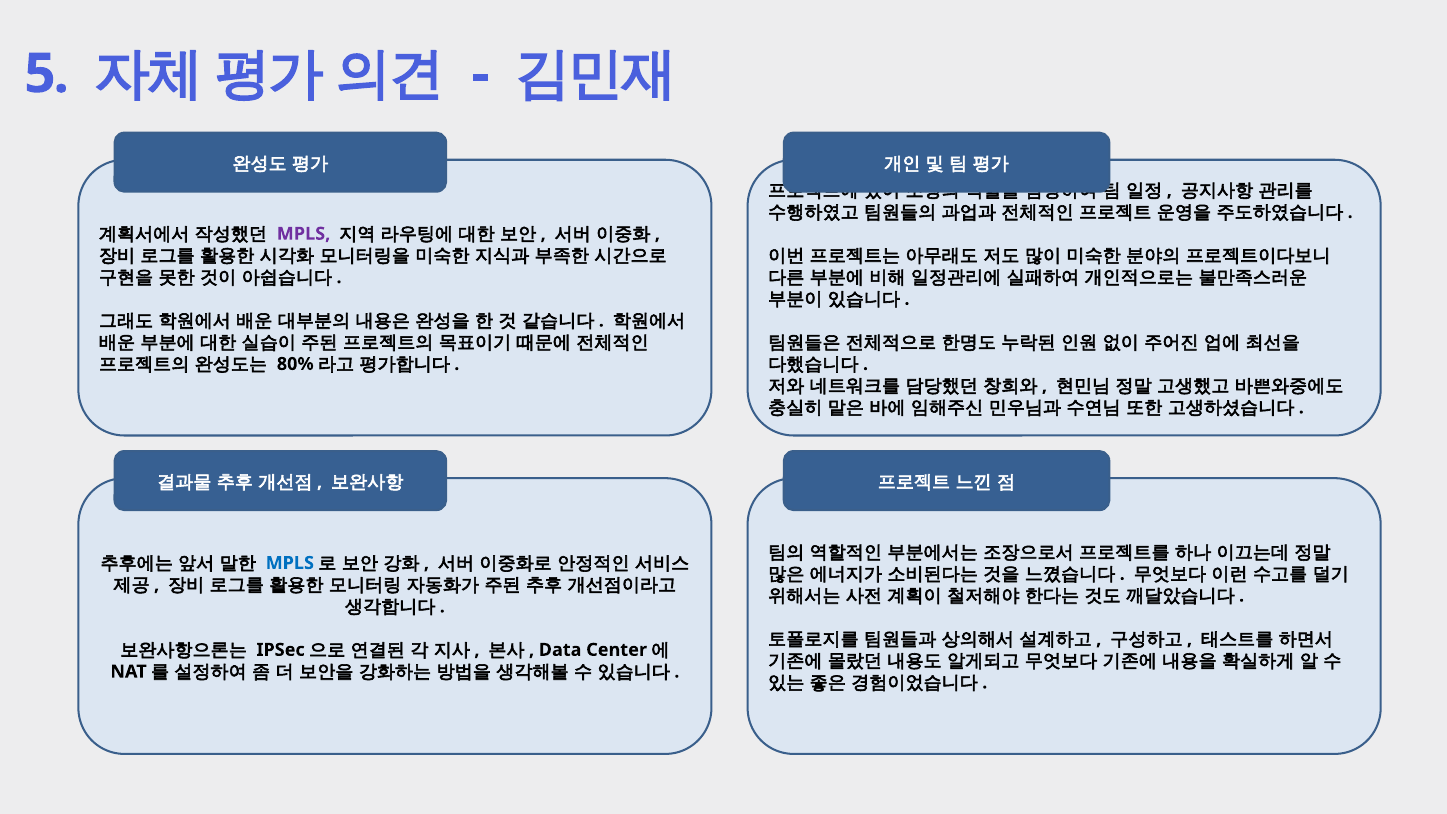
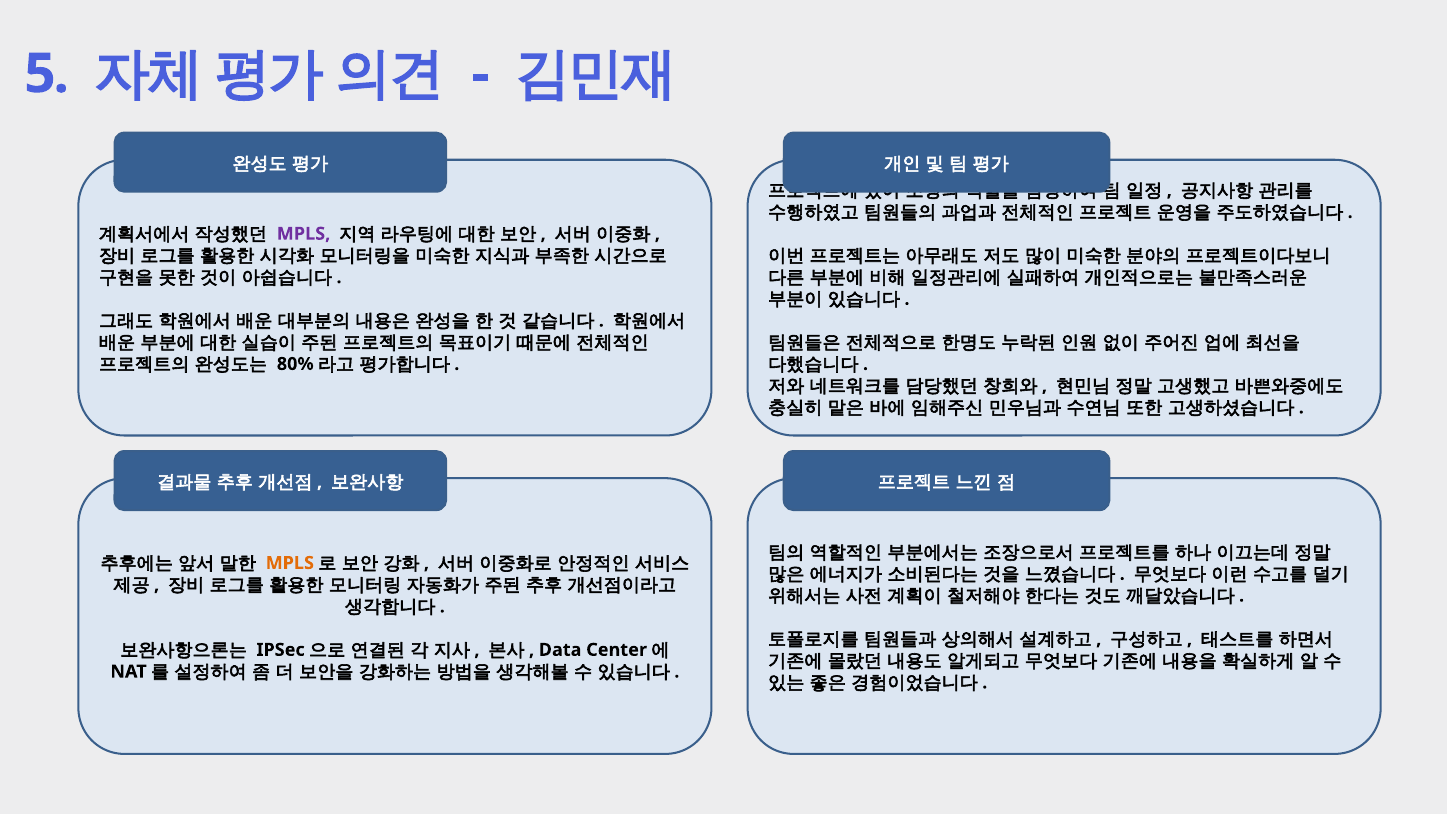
MPLS colour: blue -> orange (290, 563)
